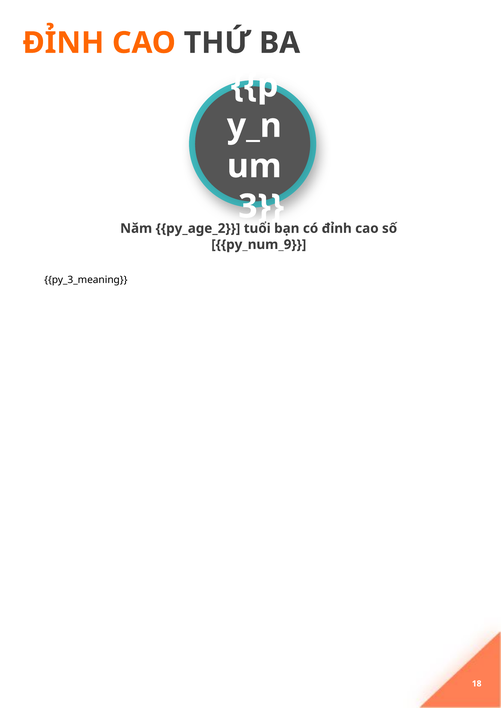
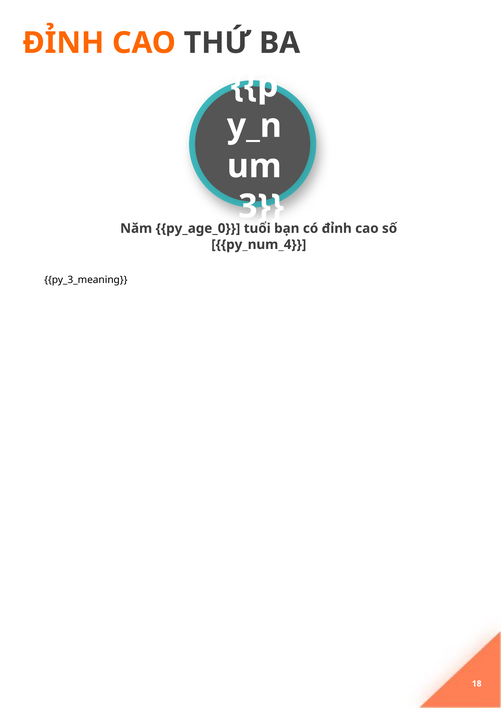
py_age_2: py_age_2 -> py_age_0 (198, 228)
py_num_9: py_num_9 -> py_num_4 (259, 245)
